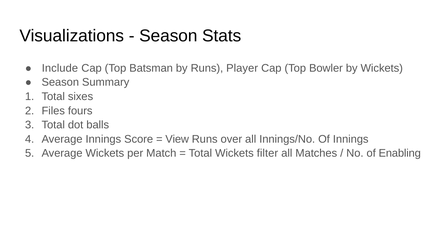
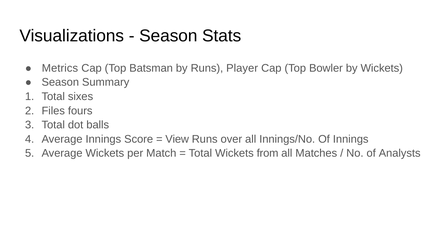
Include: Include -> Metrics (60, 68)
filter: filter -> from (268, 154)
Enabling: Enabling -> Analysts (400, 154)
